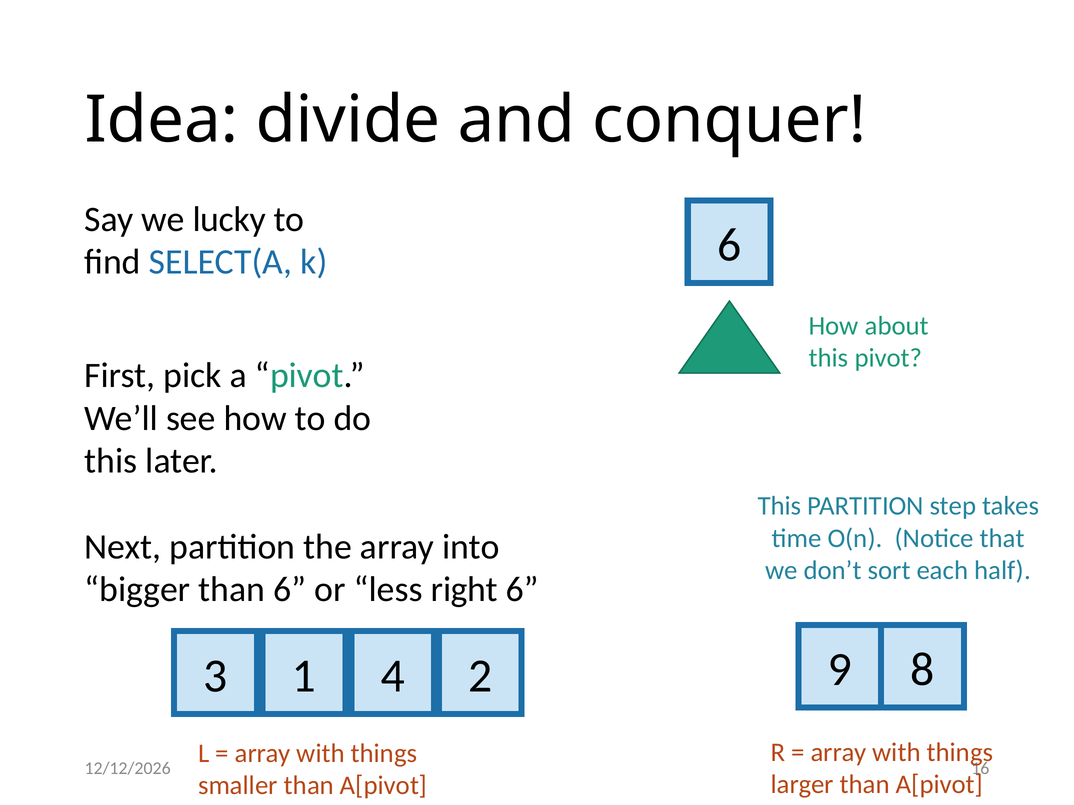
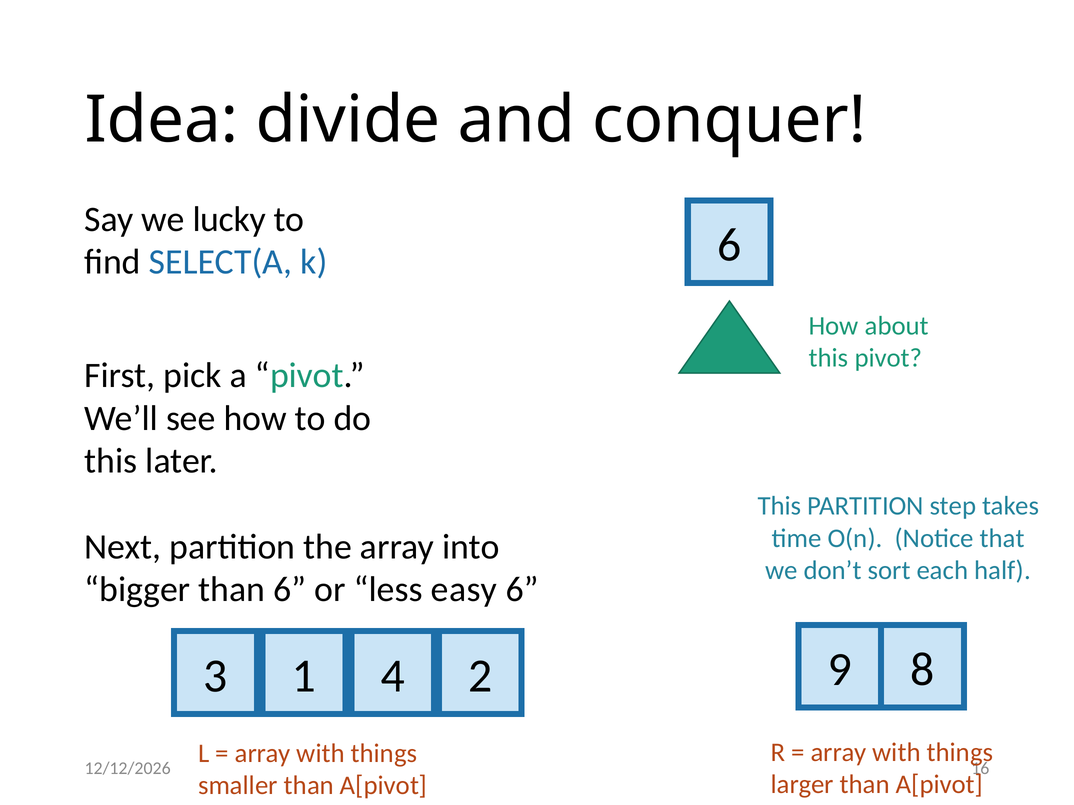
right: right -> easy (464, 590)
